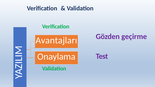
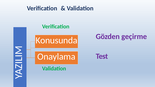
Avantajları: Avantajları -> Konusunda (56, 40)
